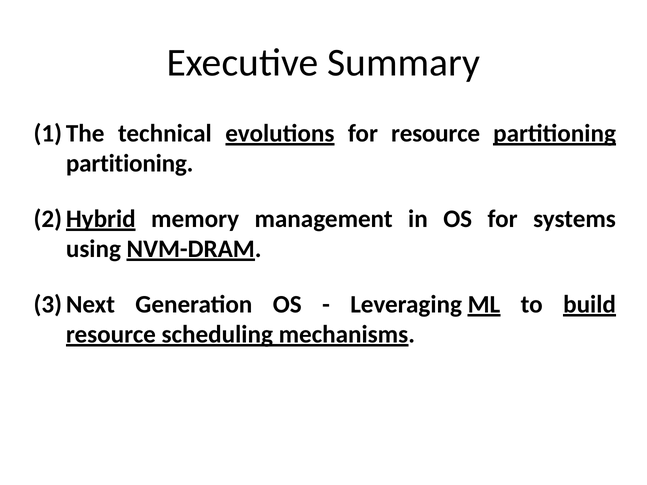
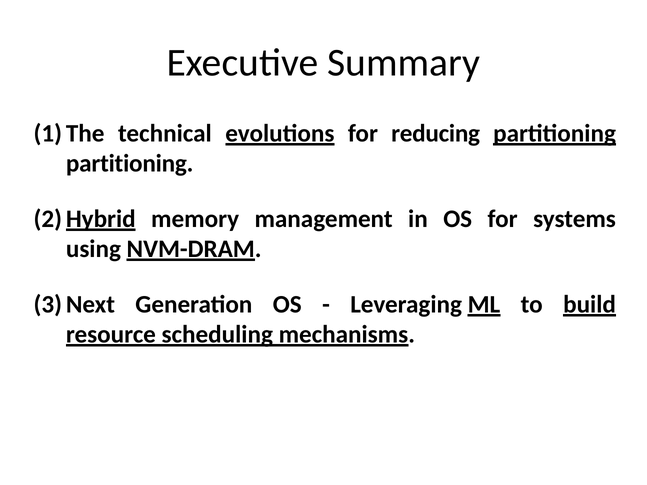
for resource: resource -> reducing (436, 133)
